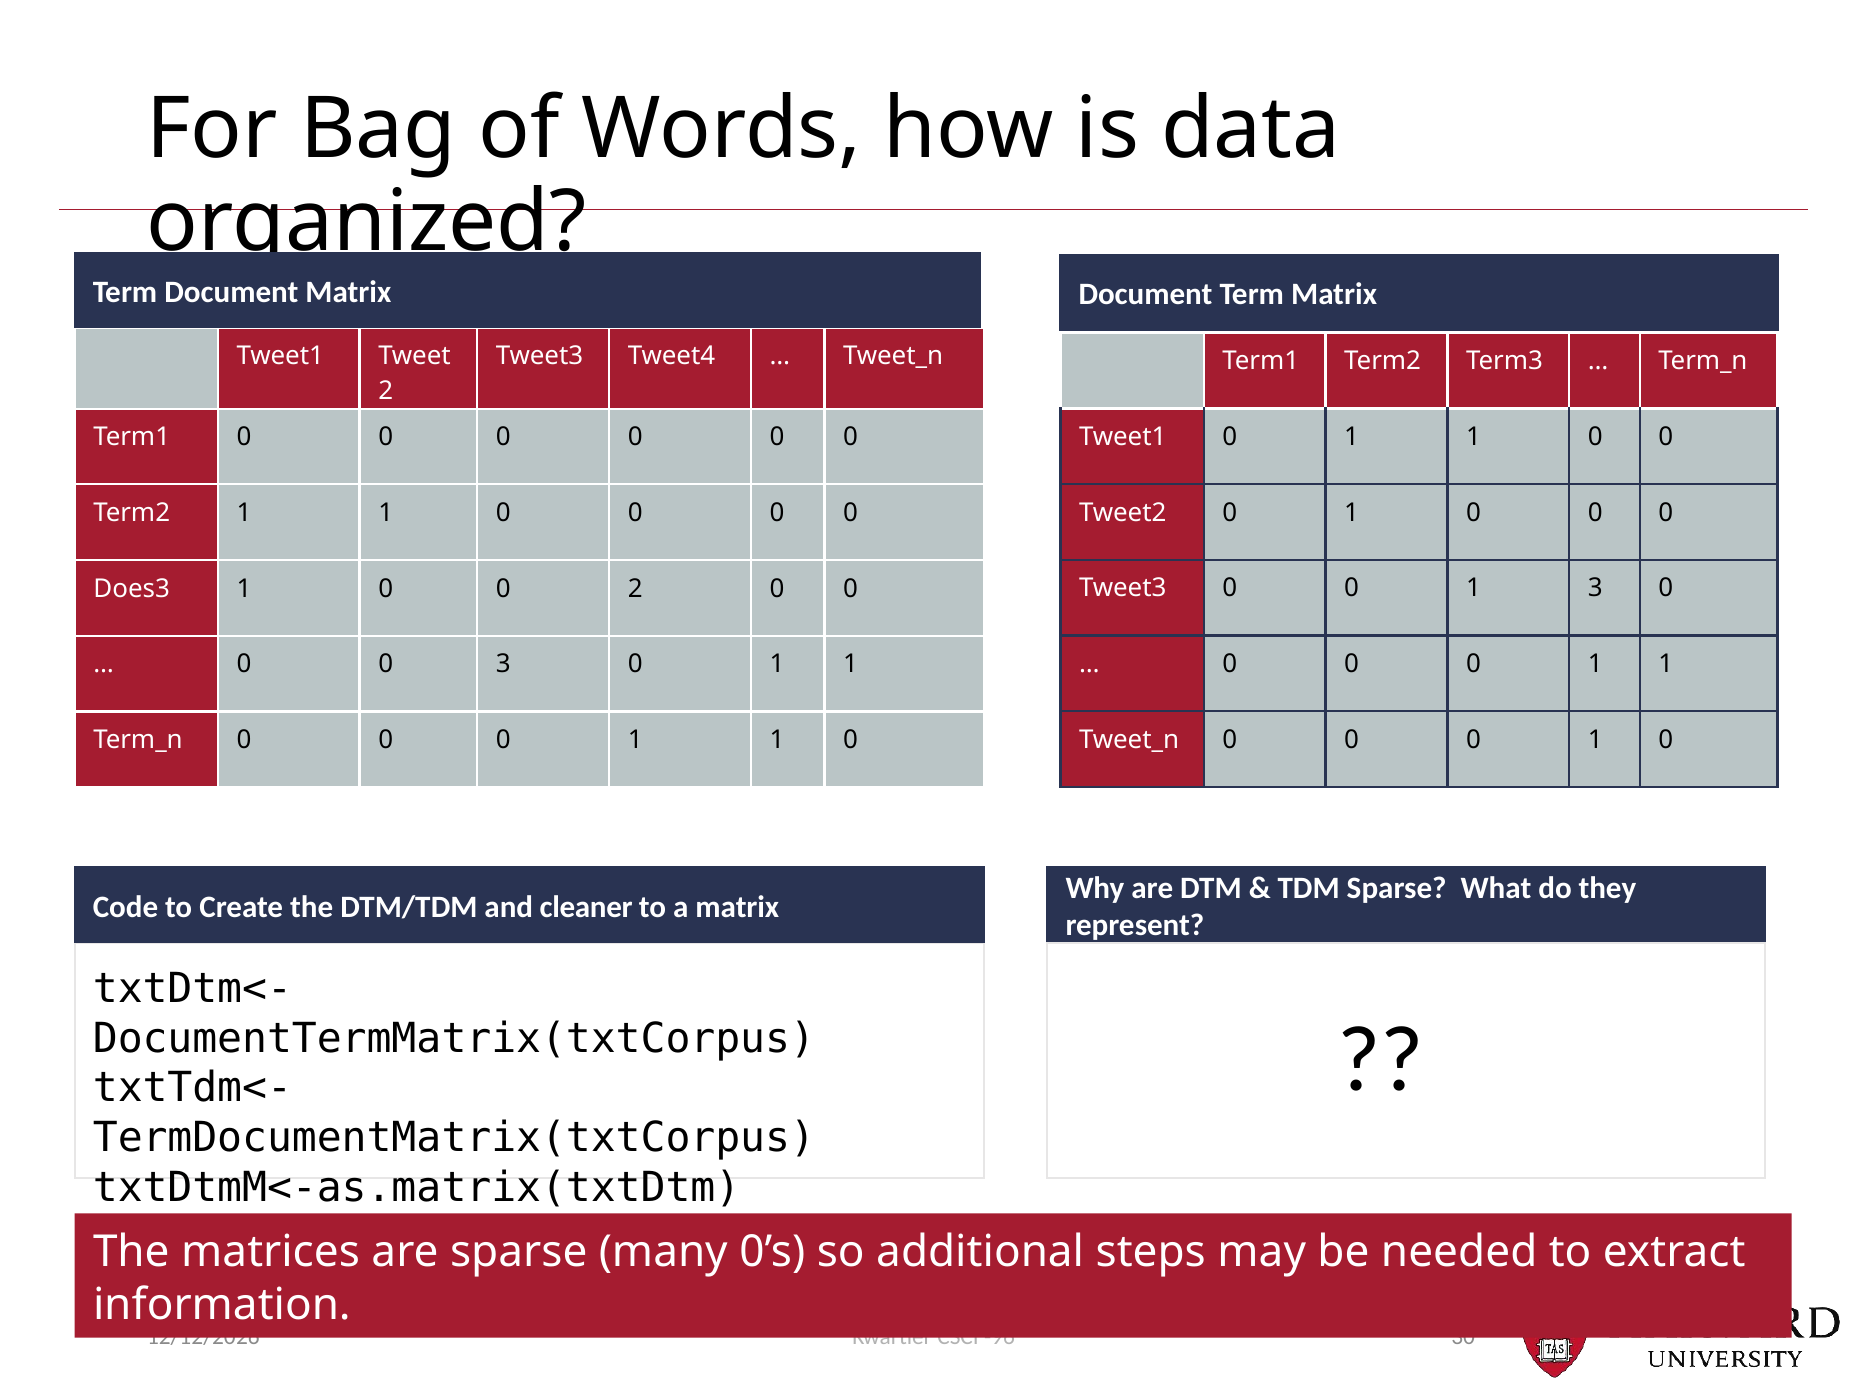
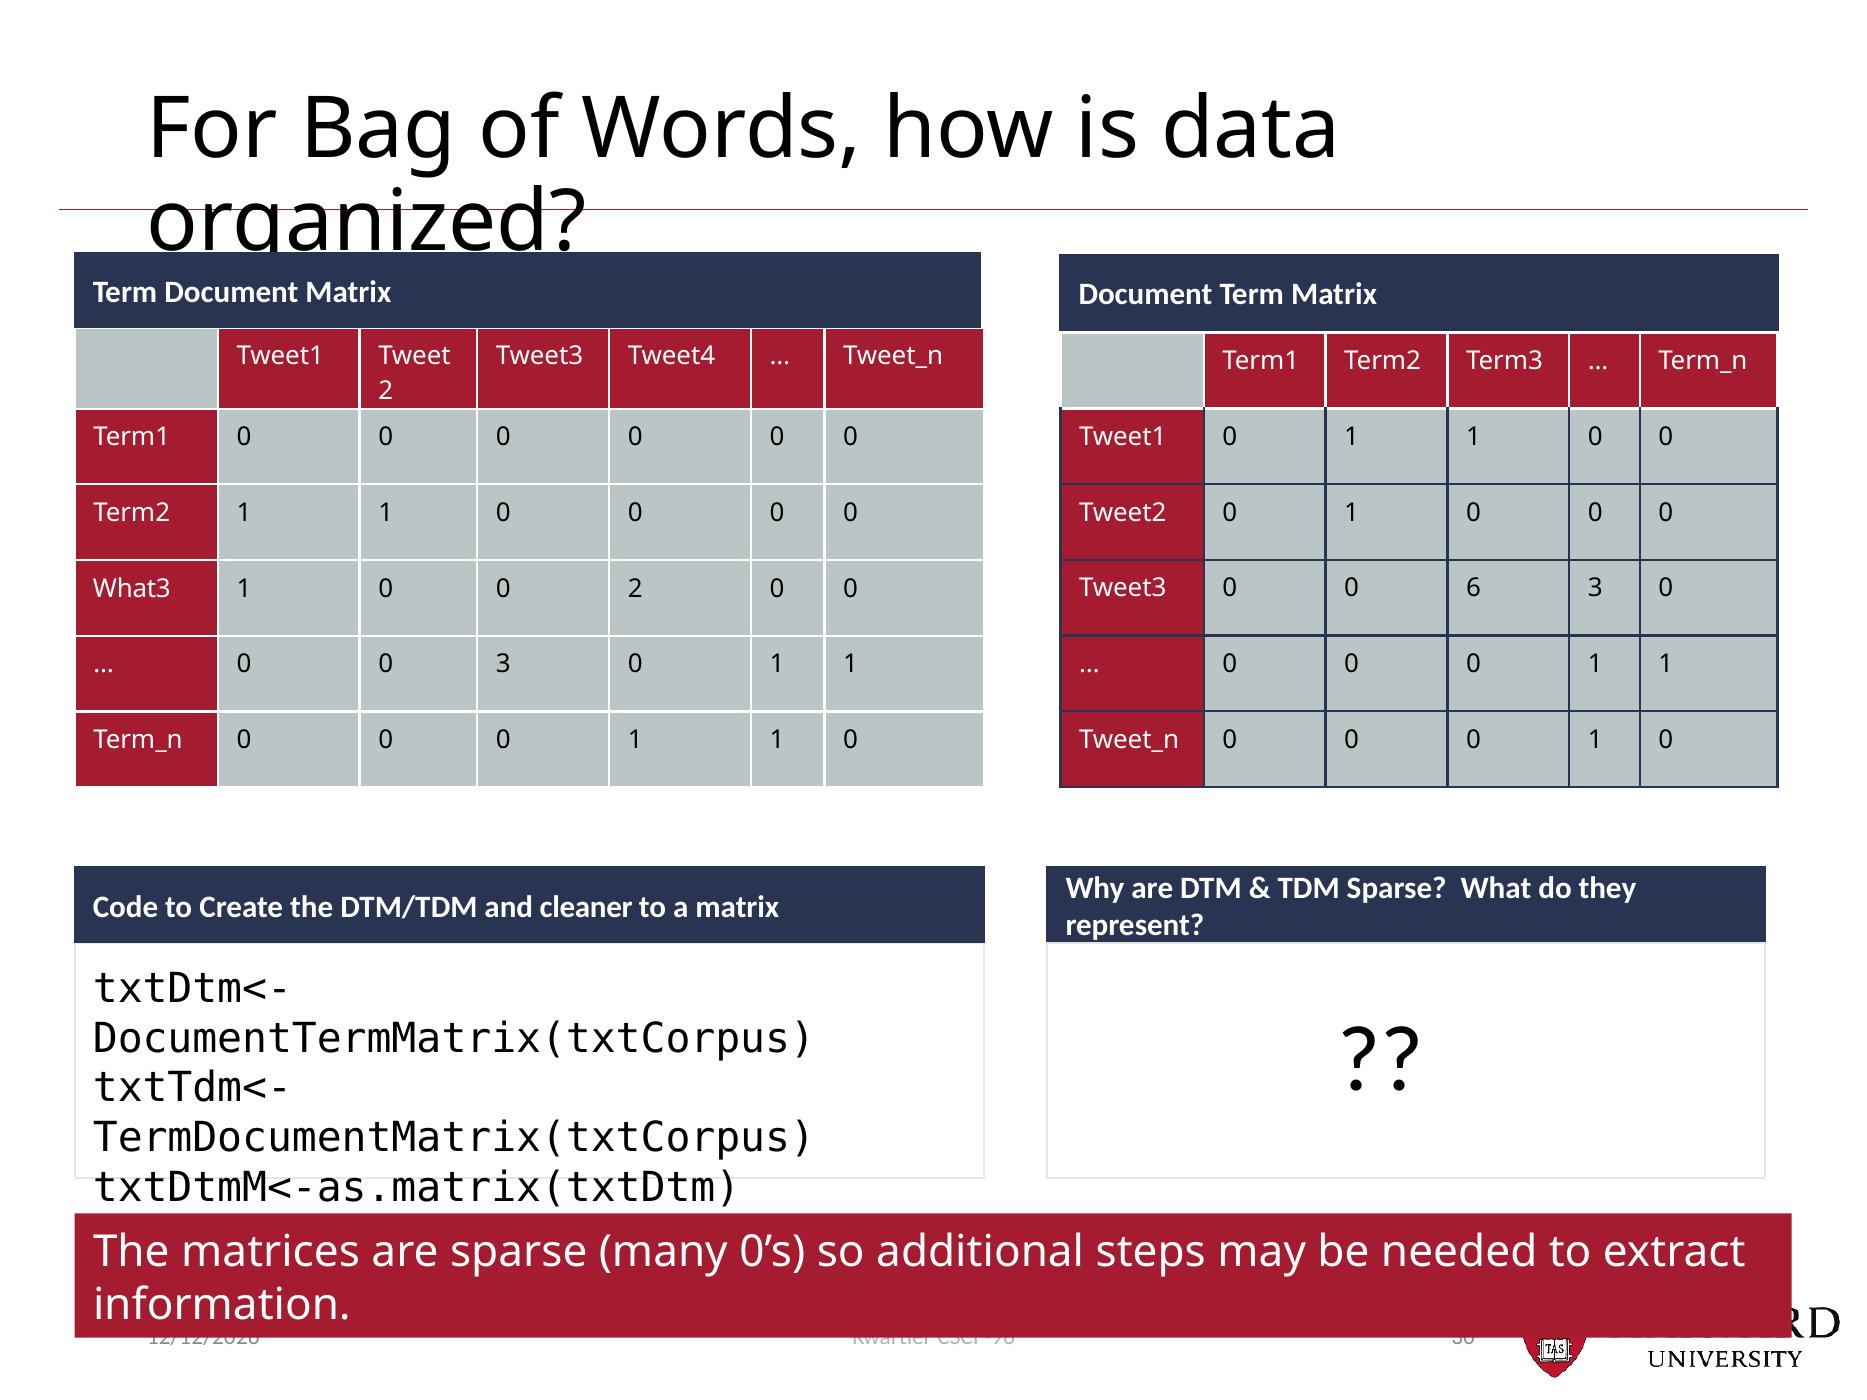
Tweet3 0 0 1: 1 -> 6 (1474, 588)
Does3: Does3 -> What3 (132, 589)
